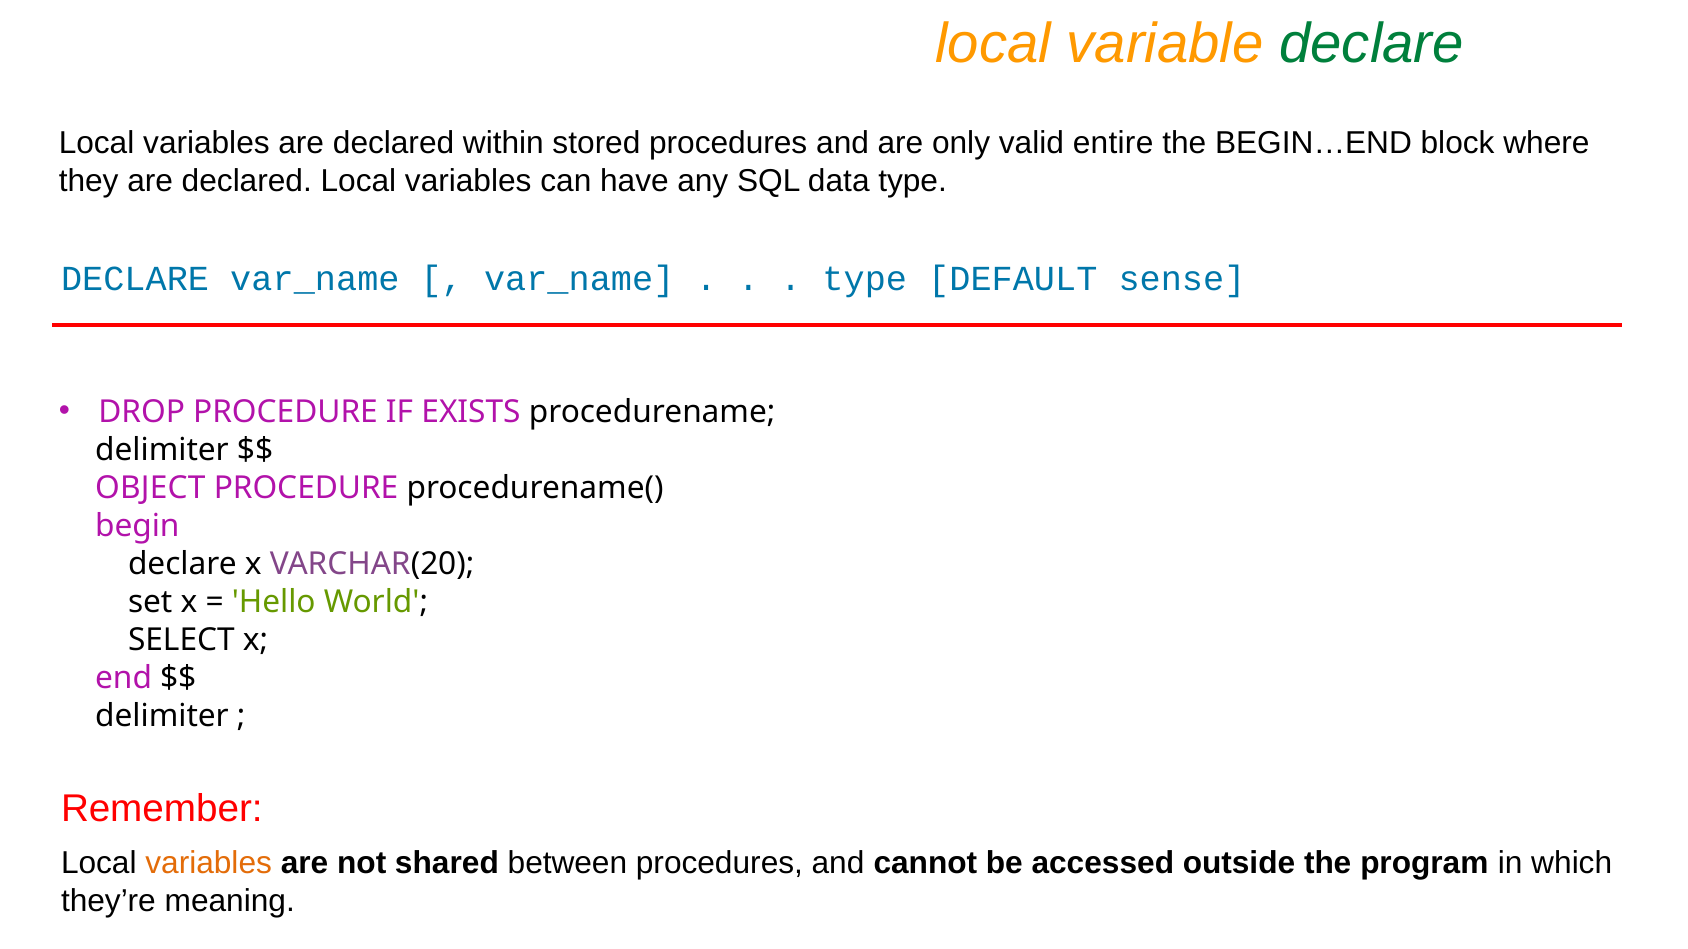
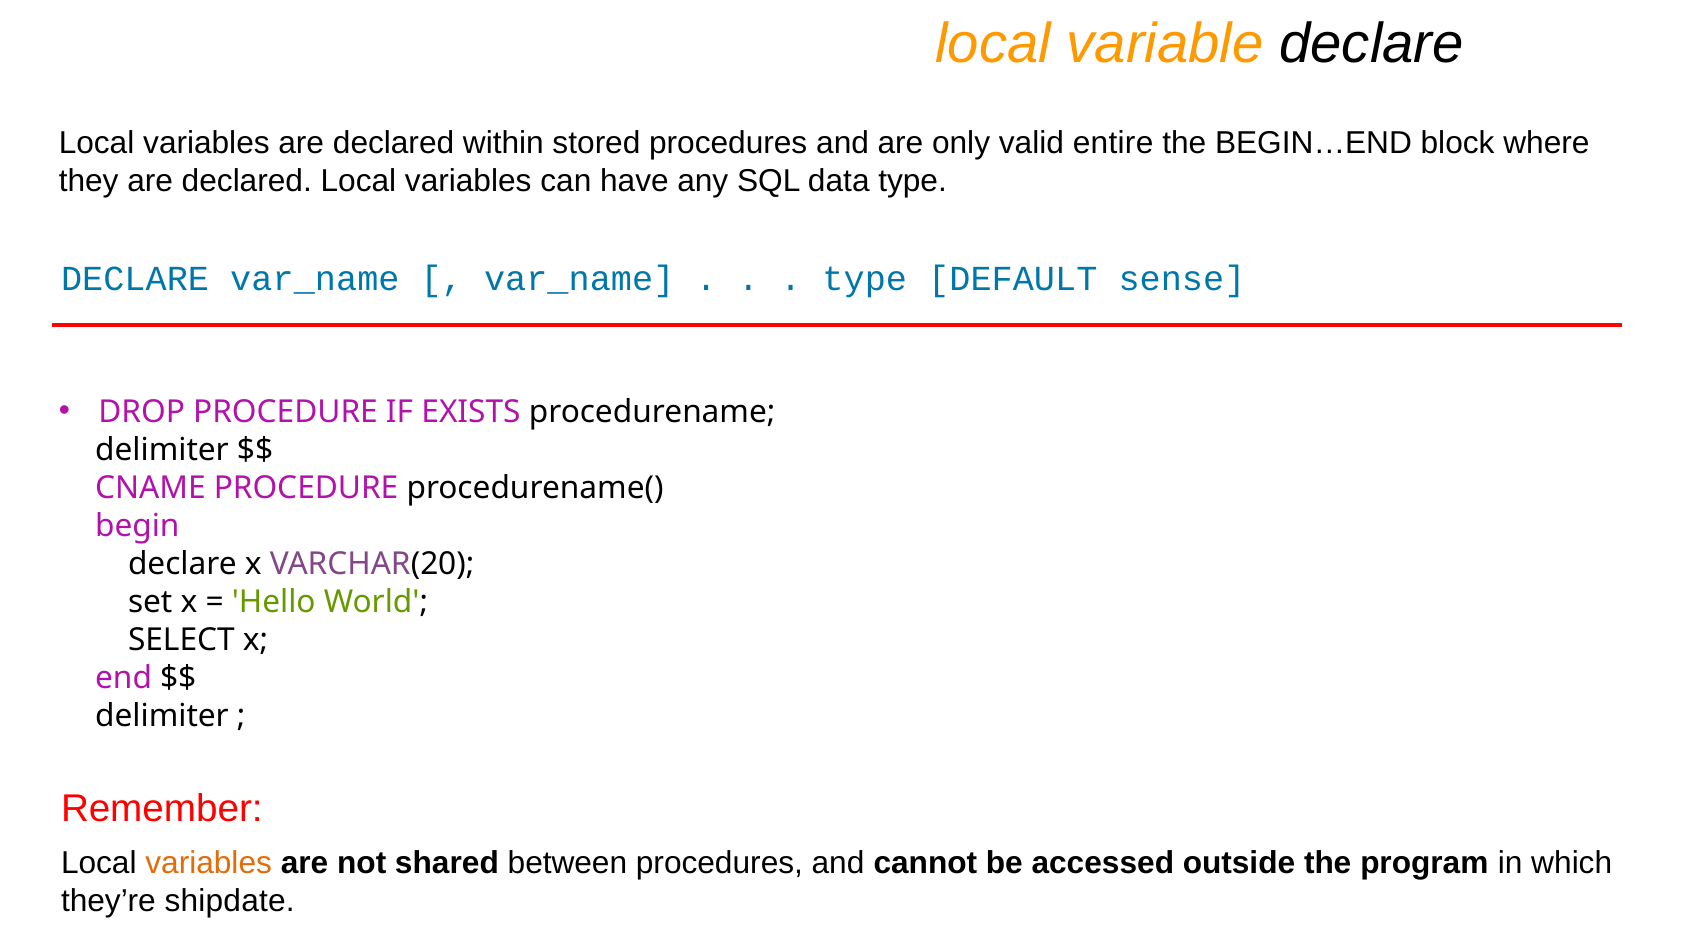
declare colour: green -> black (1372, 44)
OBJECT: OBJECT -> CNAME (150, 488)
meaning: meaning -> shipdate (230, 901)
